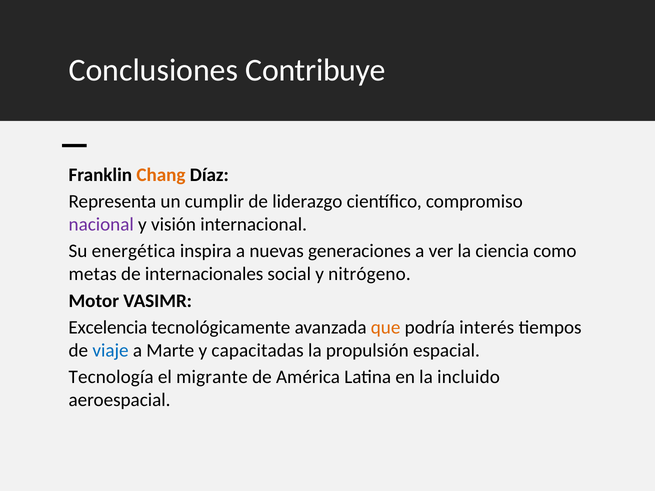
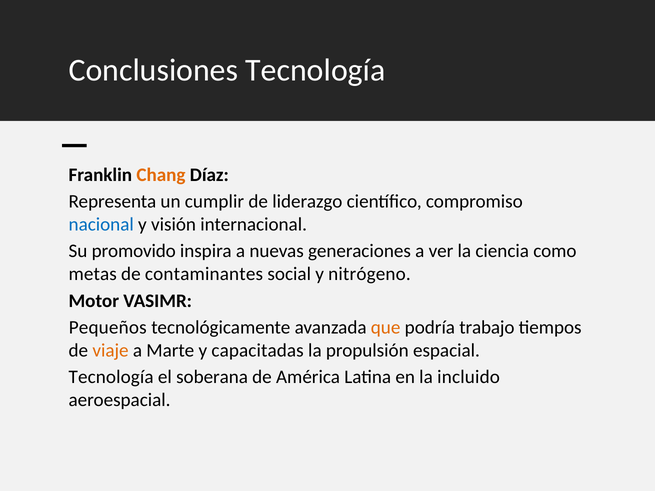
Conclusiones Contribuye: Contribuye -> Tecnología (315, 70)
nacional colour: purple -> blue (101, 225)
energética: energética -> promovido (134, 251)
internacionales: internacionales -> contaminantes (204, 274)
Excelencia: Excelencia -> Pequeños (108, 328)
interés: interés -> trabajo (487, 328)
viaje colour: blue -> orange (111, 351)
migrante: migrante -> soberana (212, 377)
